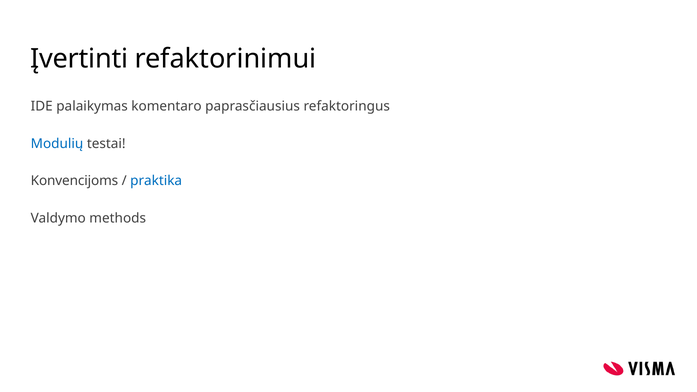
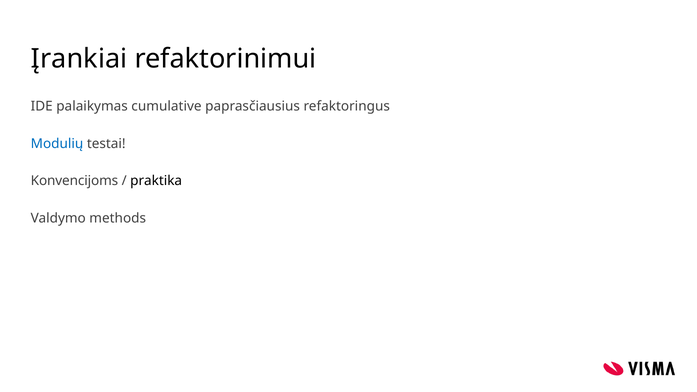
Įvertinti: Įvertinti -> Įrankiai (79, 59)
komentaro: komentaro -> cumulative (166, 106)
praktika colour: blue -> black (156, 181)
